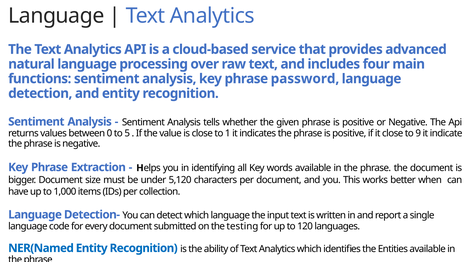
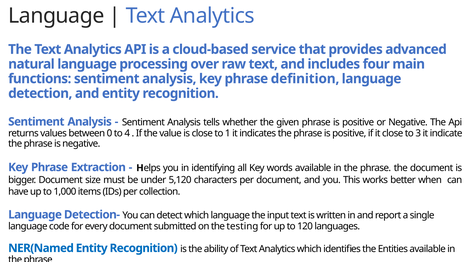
password: password -> definition (305, 79)
5: 5 -> 4 (127, 133)
9: 9 -> 3 (418, 133)
